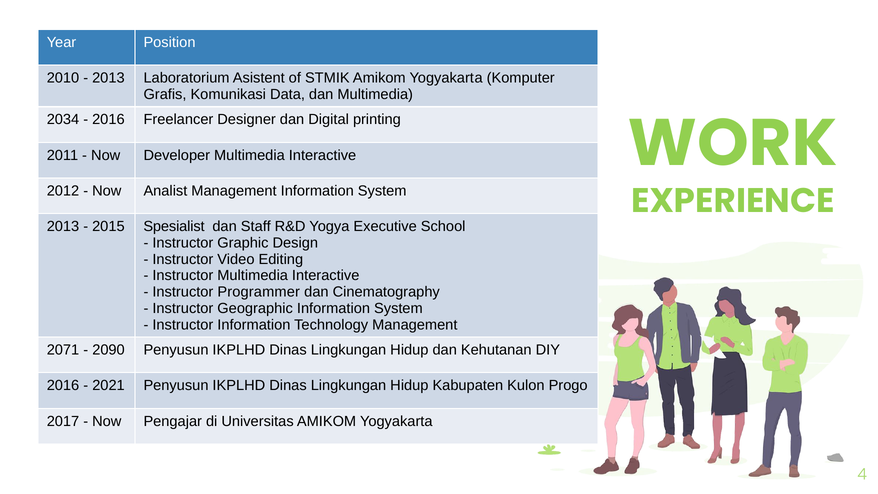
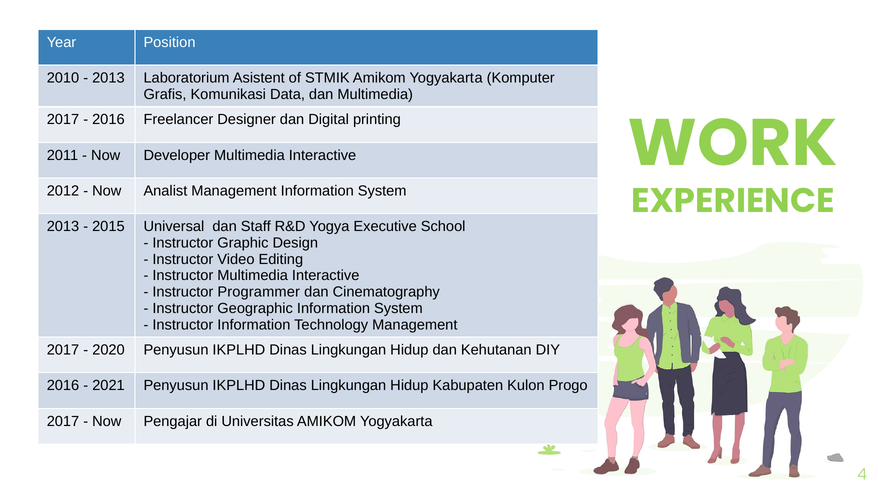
2034: 2034 -> 2017 (63, 120)
Spesialist: Spesialist -> Universal (174, 226)
2071: 2071 -> 2017 (63, 350)
2090: 2090 -> 2020 (109, 350)
